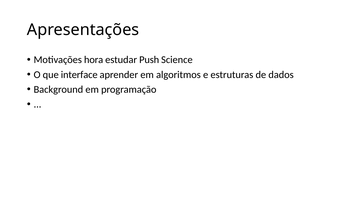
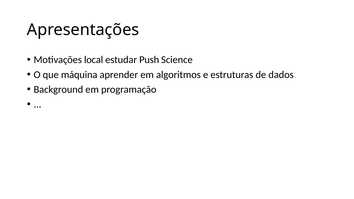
hora: hora -> local (94, 60)
interface: interface -> máquina (79, 75)
